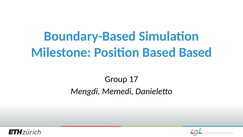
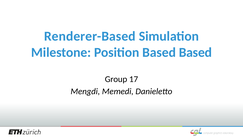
Boundary-Based: Boundary-Based -> Renderer-Based (90, 36)
